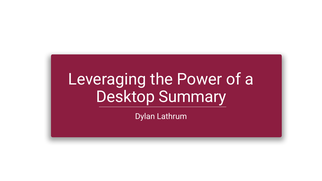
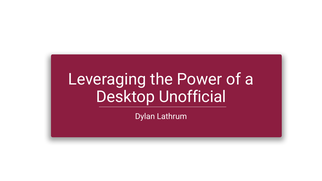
Summary: Summary -> Unofficial (192, 97)
